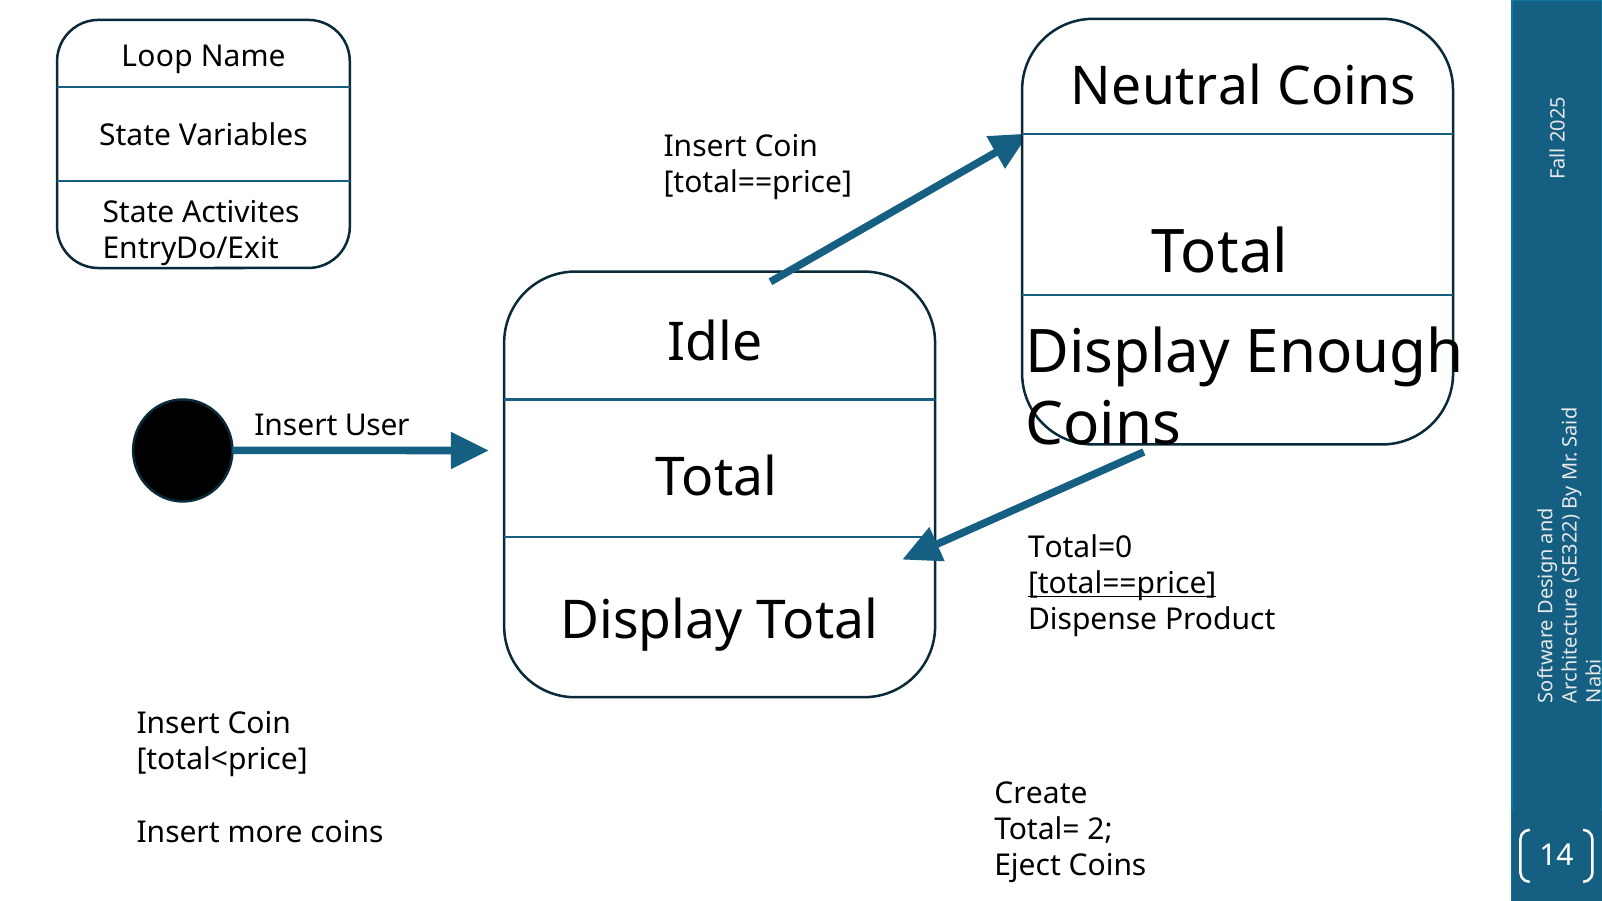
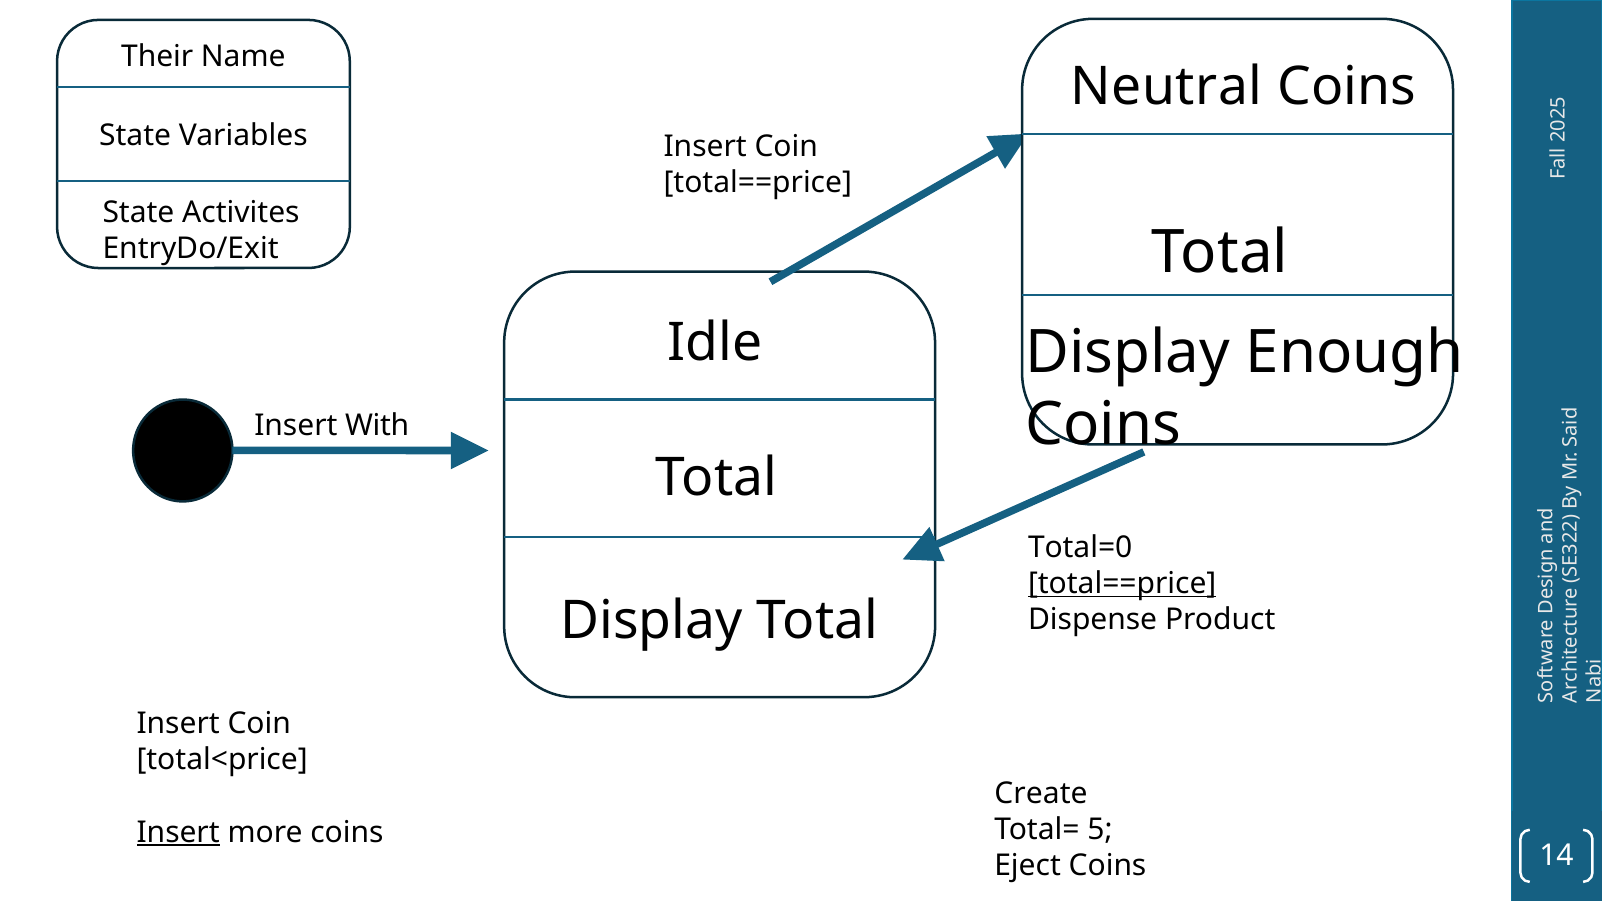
Loop: Loop -> Their (157, 56)
User: User -> With (377, 426)
Total= 2: 2 -> 5 (1100, 829)
Insert underline: none -> present (178, 832)
